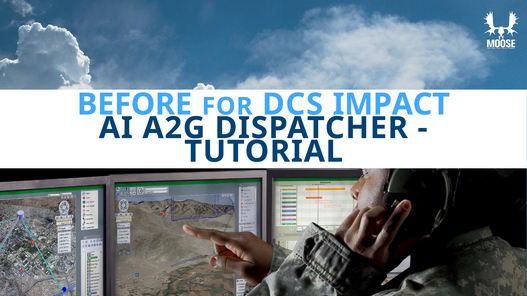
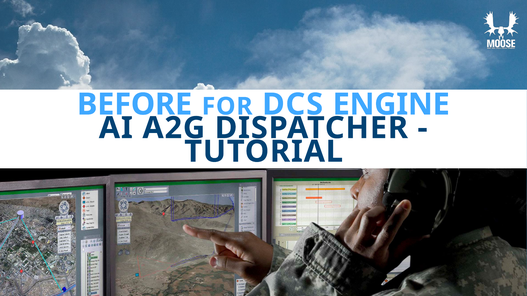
IMPACT: IMPACT -> ENGINE (391, 105)
